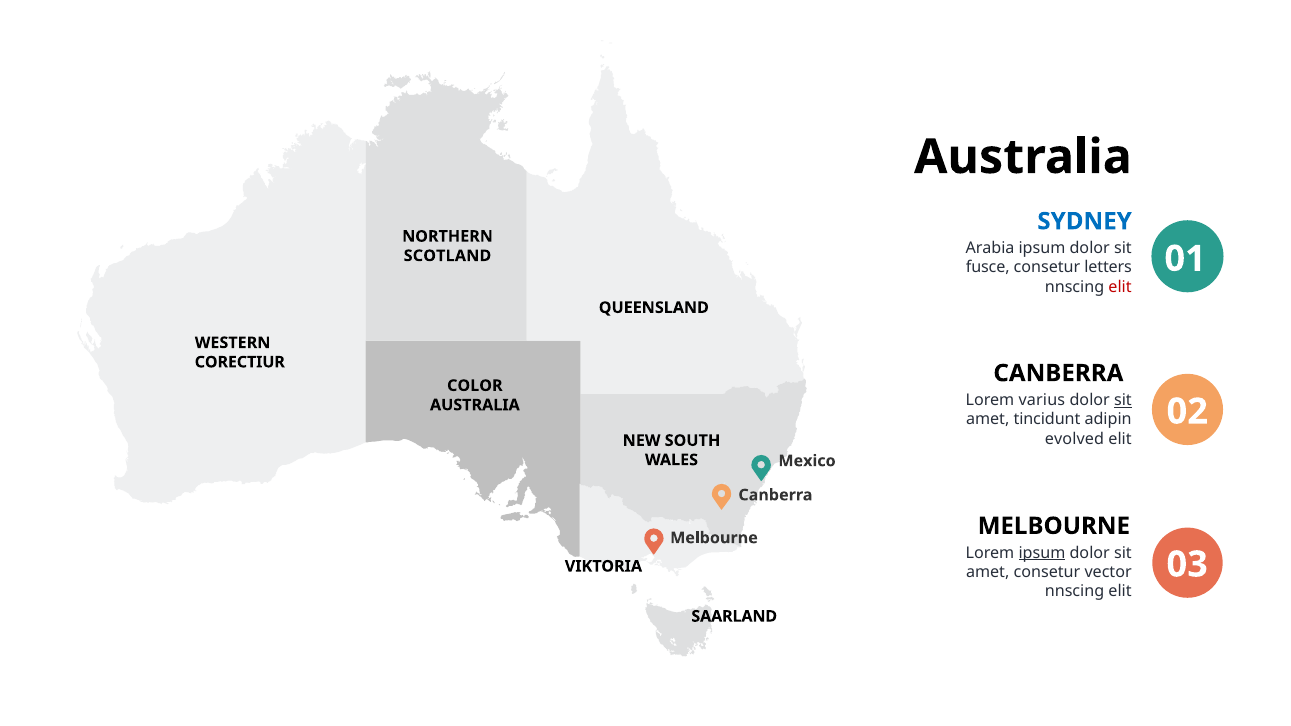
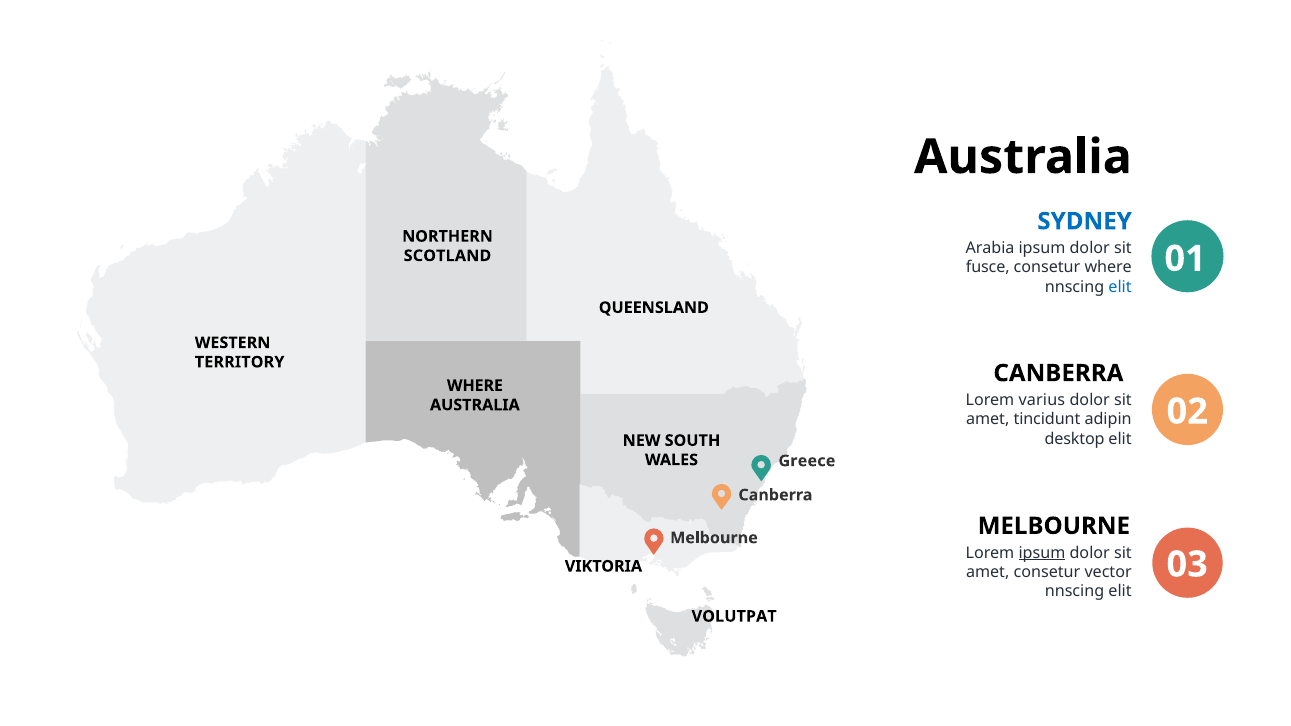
consetur letters: letters -> where (1108, 268)
elit colour: red -> blue (1120, 287)
CORECTIUR: CORECTIUR -> TERRITORY (240, 362)
COLOR: COLOR -> WHERE (475, 386)
sit underline: present -> none (1123, 400)
evolved: evolved -> desktop (1075, 439)
Mexico: Mexico -> Greece (807, 461)
SAARLAND: SAARLAND -> VOLUTPAT (734, 617)
